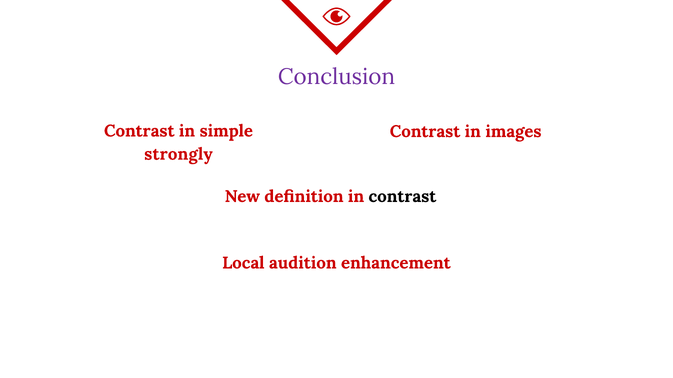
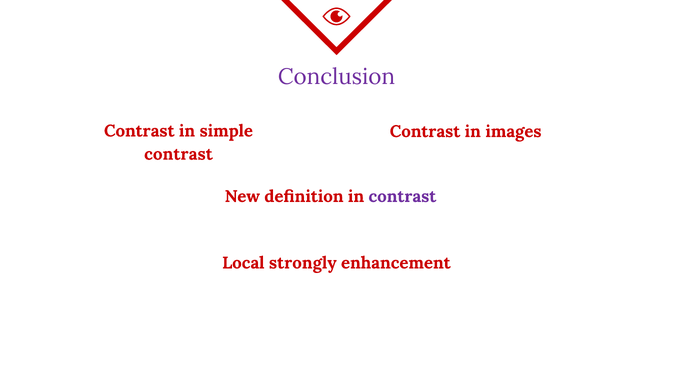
strongly: strongly -> contrast (178, 154)
contrast colour: black -> purple (402, 197)
audition: audition -> strongly (303, 263)
